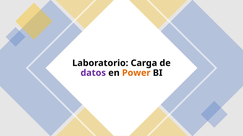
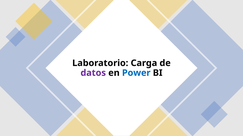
Power colour: orange -> blue (136, 73)
